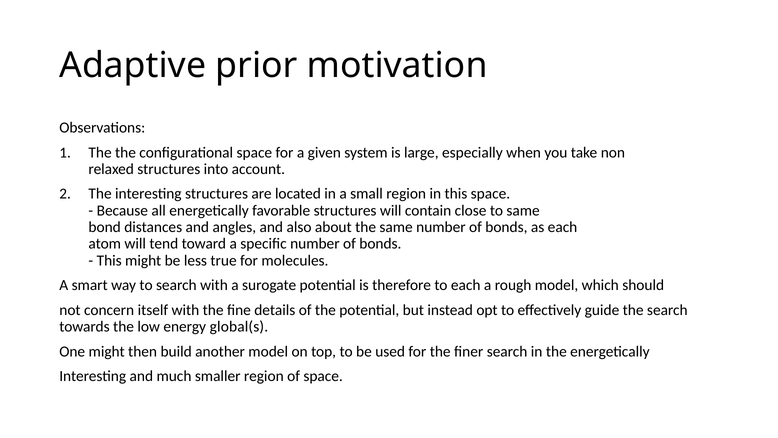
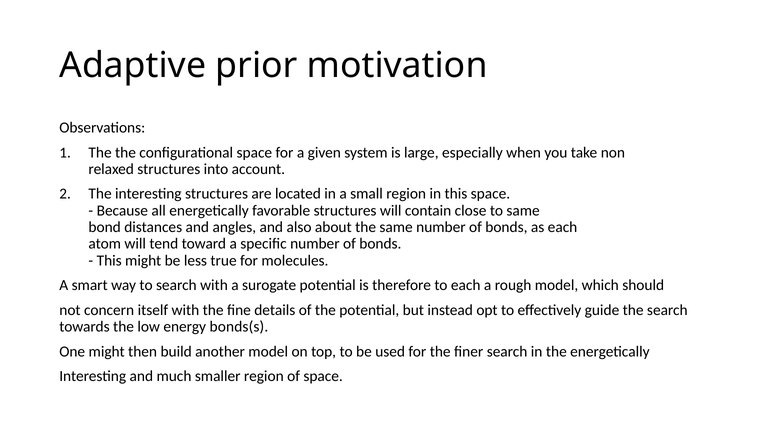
global(s: global(s -> bonds(s (239, 326)
